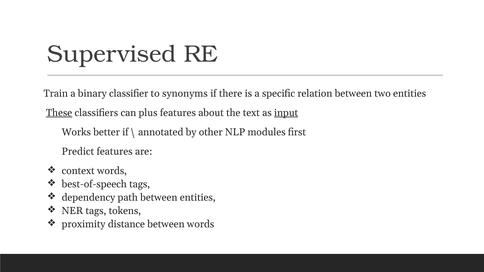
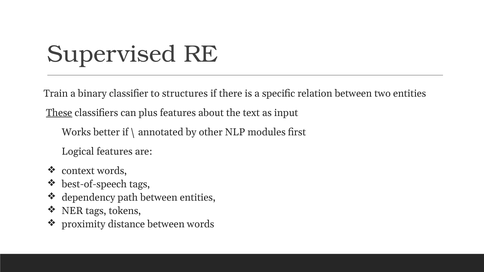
synonyms: synonyms -> structures (185, 93)
input underline: present -> none (286, 113)
Predict: Predict -> Logical (78, 152)
